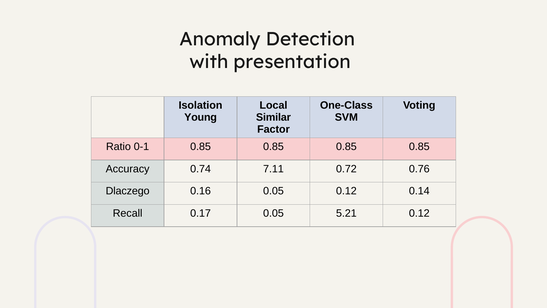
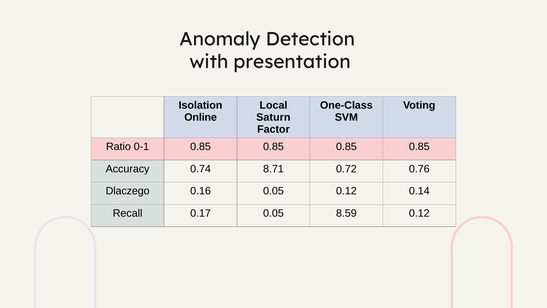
Young: Young -> Online (201, 117)
Similar: Similar -> Saturn (273, 117)
7.11: 7.11 -> 8.71 (273, 169)
5.21: 5.21 -> 8.59 (346, 213)
